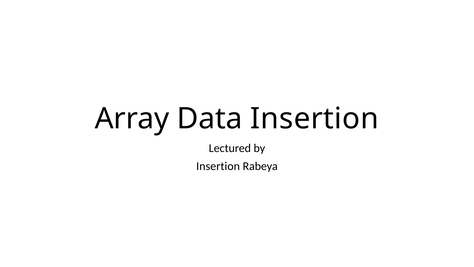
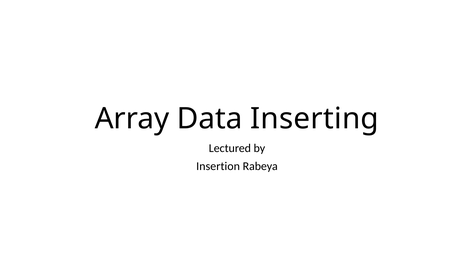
Data Insertion: Insertion -> Inserting (314, 118)
